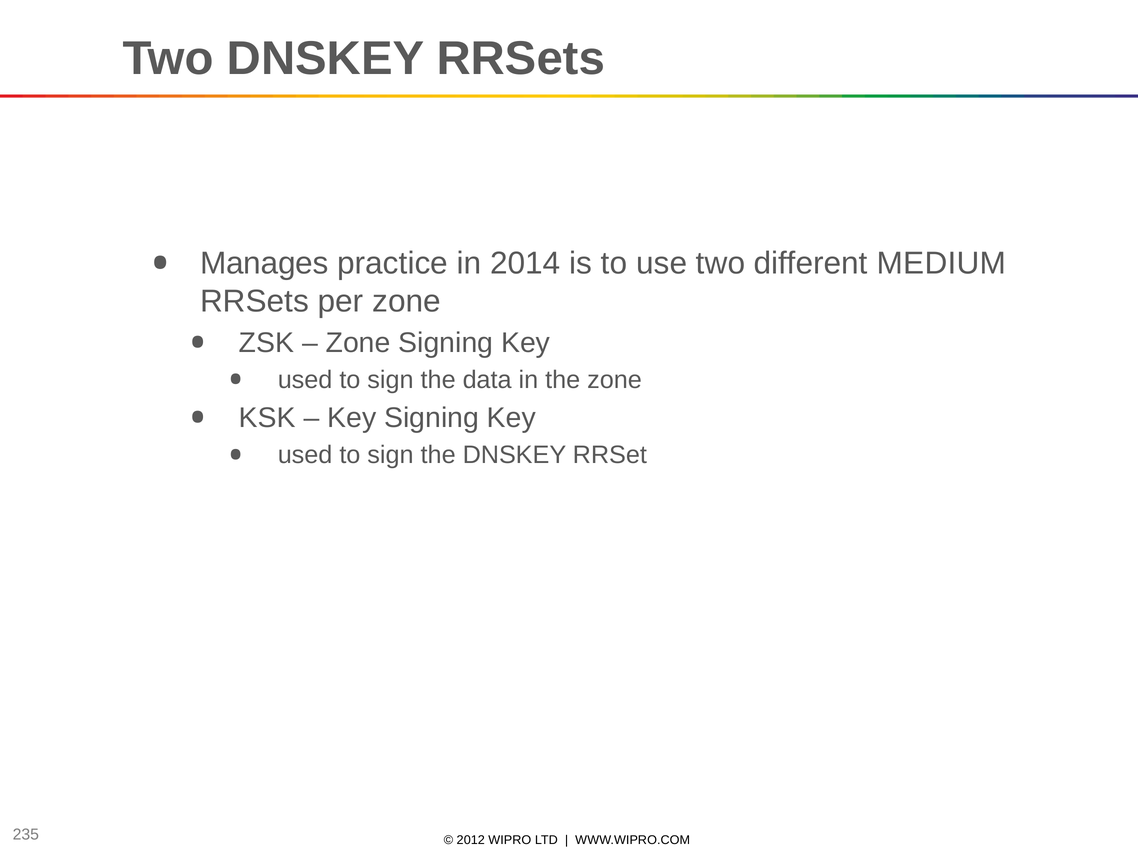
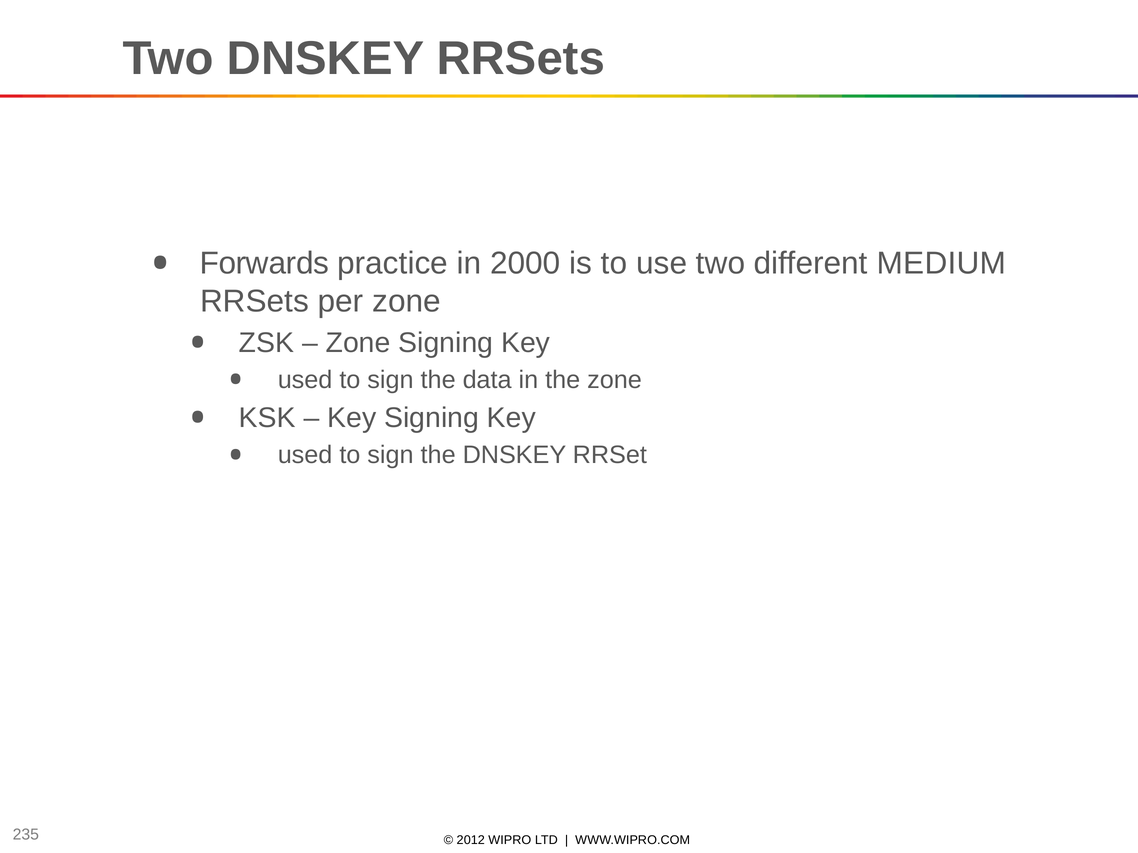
Manages: Manages -> Forwards (264, 264)
2014: 2014 -> 2000 (525, 264)
